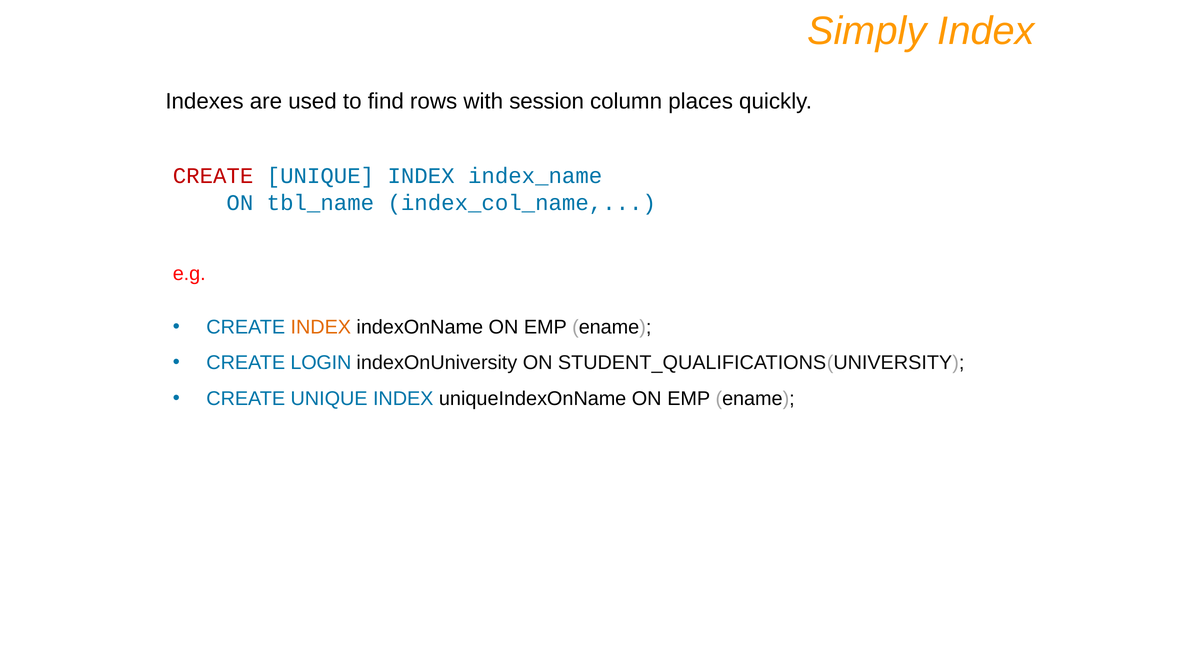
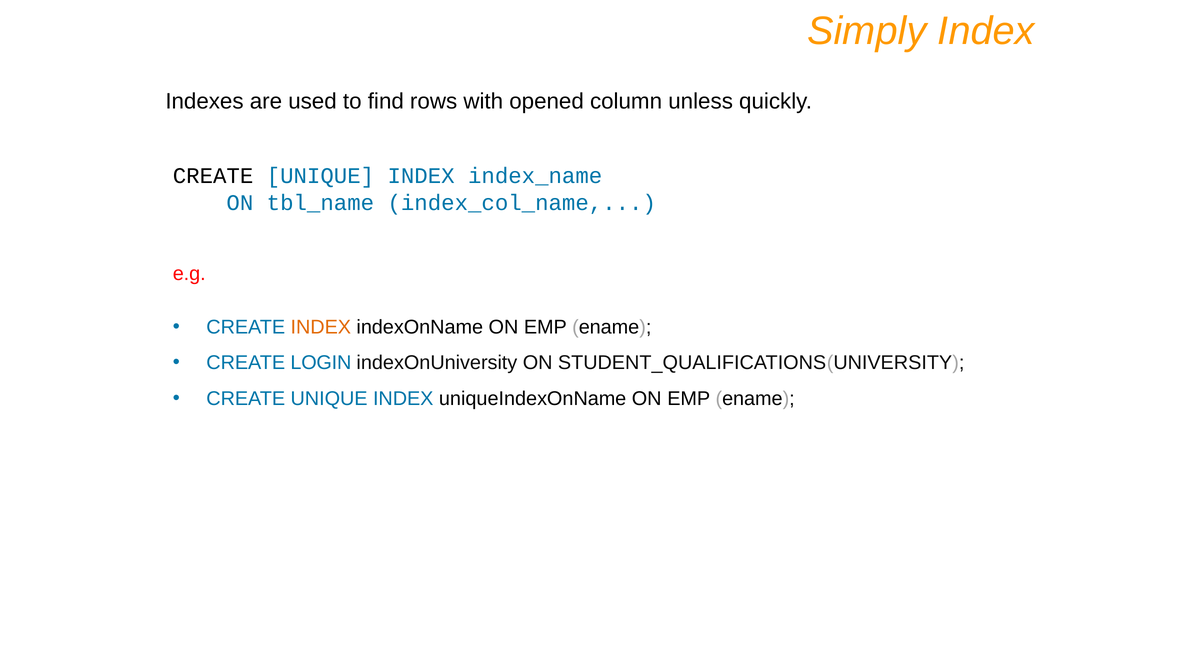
session: session -> opened (547, 101)
places: places -> unless (701, 101)
CREATE colour: red -> black (213, 176)
